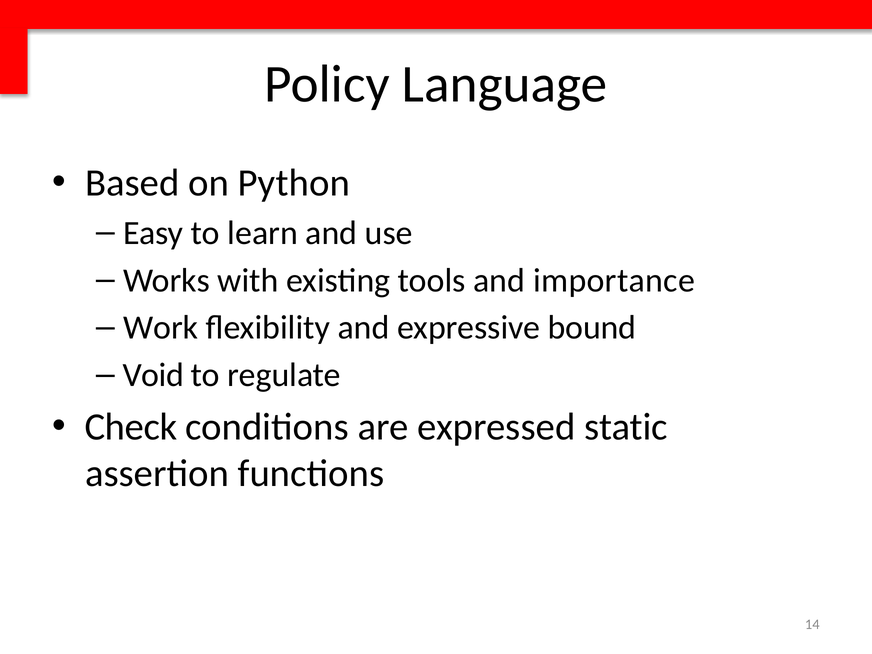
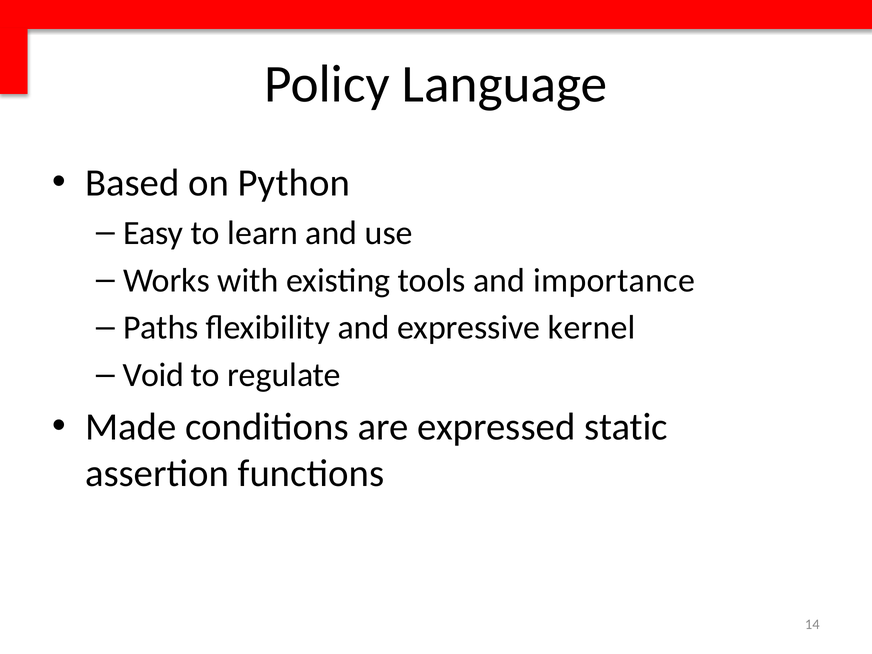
Work: Work -> Paths (161, 328)
bound: bound -> kernel (592, 328)
Check: Check -> Made (131, 427)
